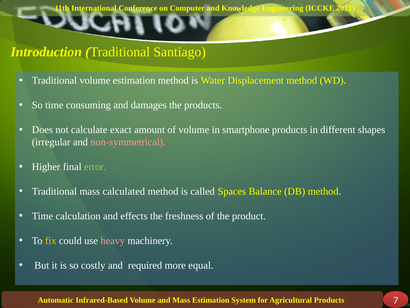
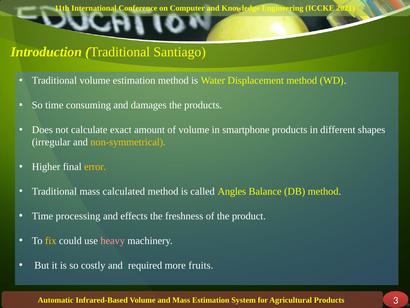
non-symmetrical colour: pink -> yellow (128, 142)
error colour: light green -> yellow (95, 167)
Spaces: Spaces -> Angles (232, 191)
calculation: calculation -> processing (78, 216)
equal: equal -> fruits (201, 265)
7: 7 -> 3 (396, 300)
